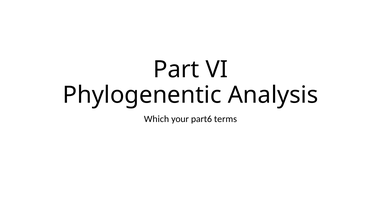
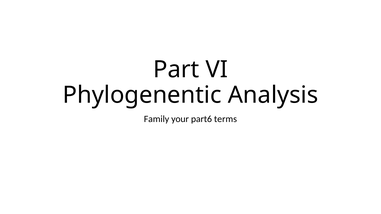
Which: Which -> Family (157, 119)
